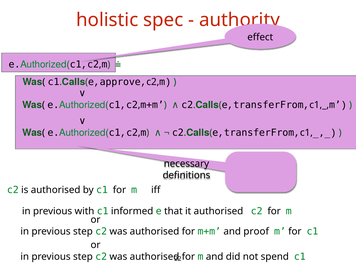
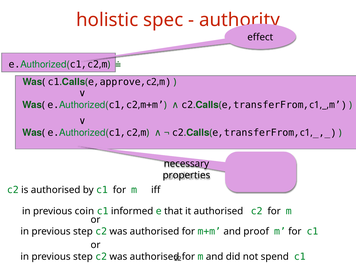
definitions: definitions -> properties (186, 175)
with: with -> coin (84, 211)
